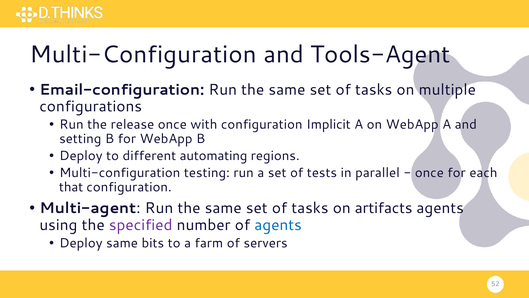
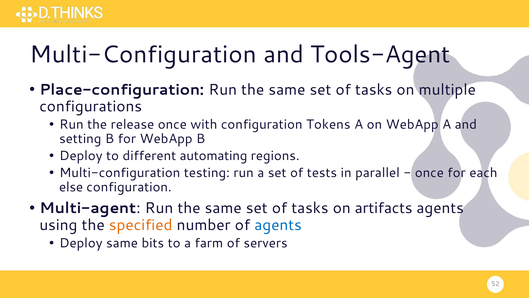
Email-configuration: Email-configuration -> Place-configuration (122, 89)
Implicit: Implicit -> Tokens (328, 124)
that: that -> else (71, 187)
specified colour: purple -> orange (141, 225)
